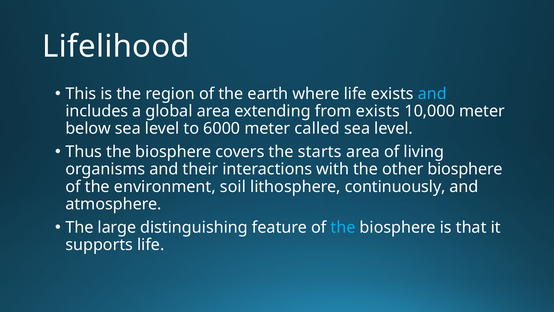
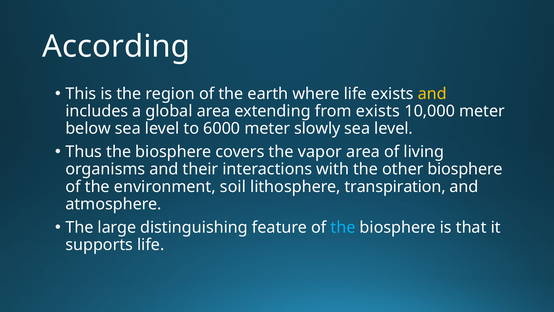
Lifelihood: Lifelihood -> According (116, 47)
and colour: light blue -> yellow (432, 94)
called: called -> slowly (317, 128)
starts: starts -> vapor (320, 152)
continuously: continuously -> transpiration (395, 187)
